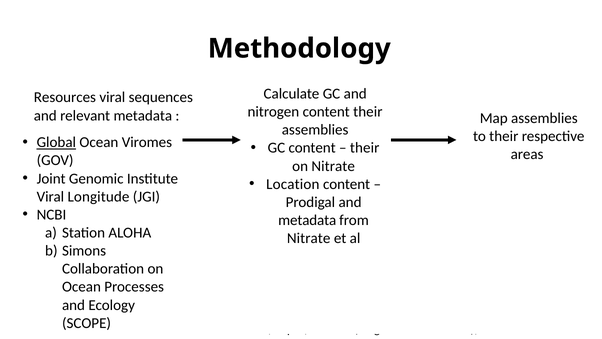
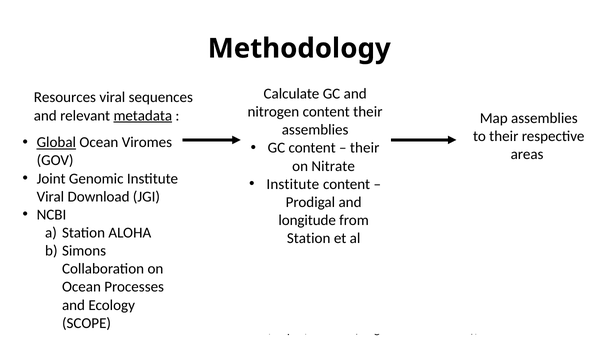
metadata underline: none -> present (143, 115)
Location: Location -> Institute (293, 184)
Viral Longitude: Longitude -> Download (99, 196)
metadata: metadata -> longitude (307, 220)
Nitrate: Nitrate -> Station (309, 238)
